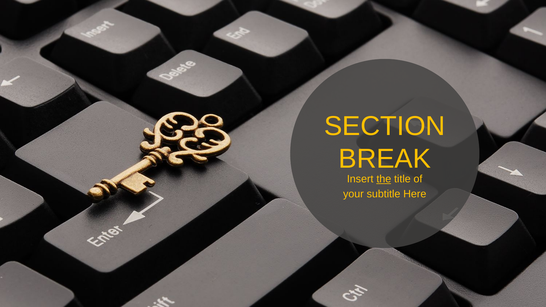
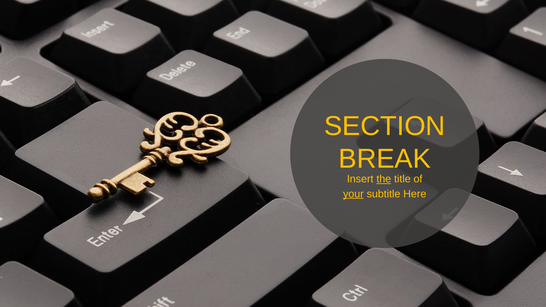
your underline: none -> present (353, 194)
